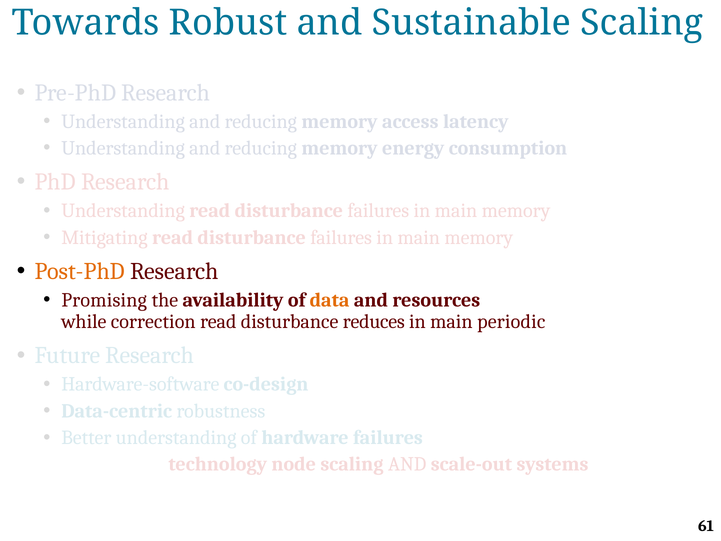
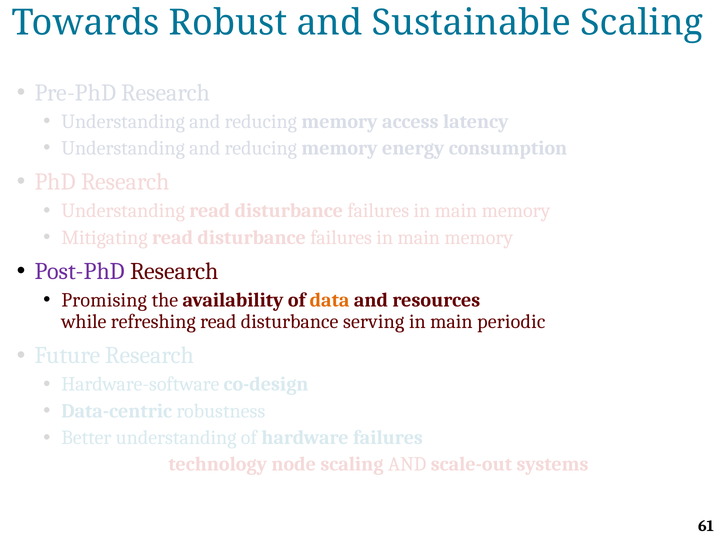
Post-PhD colour: orange -> purple (80, 271)
correction: correction -> refreshing (153, 322)
reduces: reduces -> serving (374, 322)
